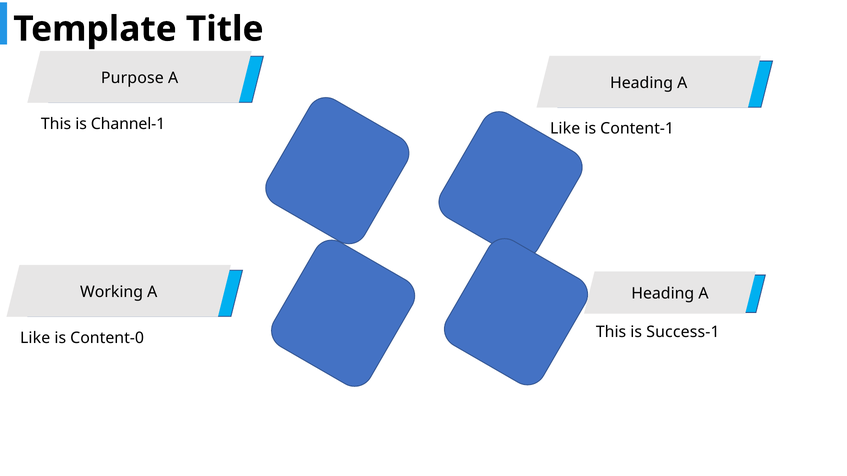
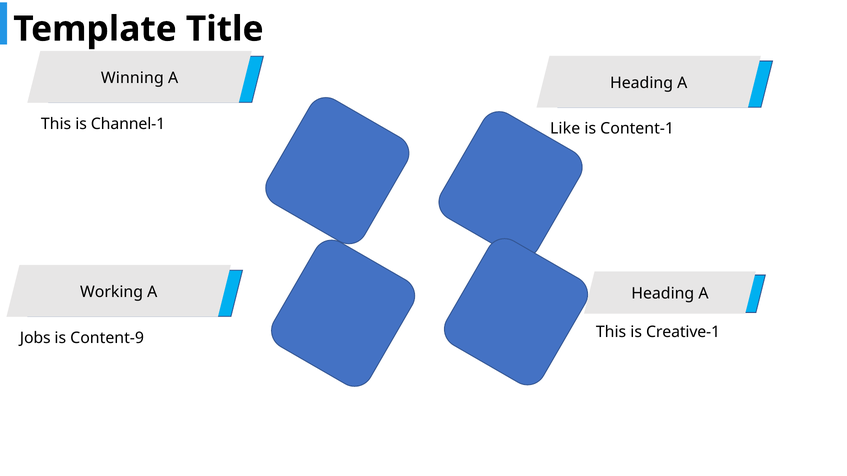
Purpose: Purpose -> Winning (132, 78)
Success-1: Success-1 -> Creative-1 (683, 332)
Like: Like -> Jobs (35, 338)
Content-0: Content-0 -> Content-9 (107, 338)
